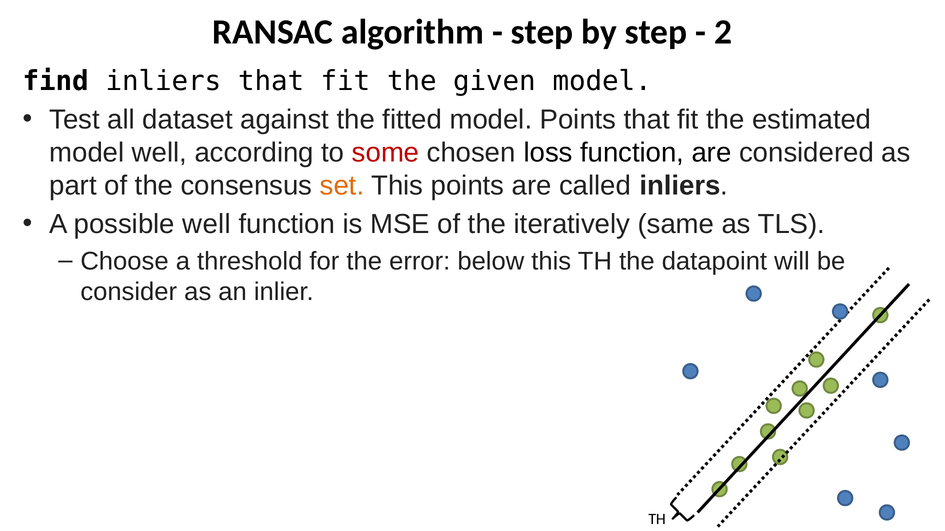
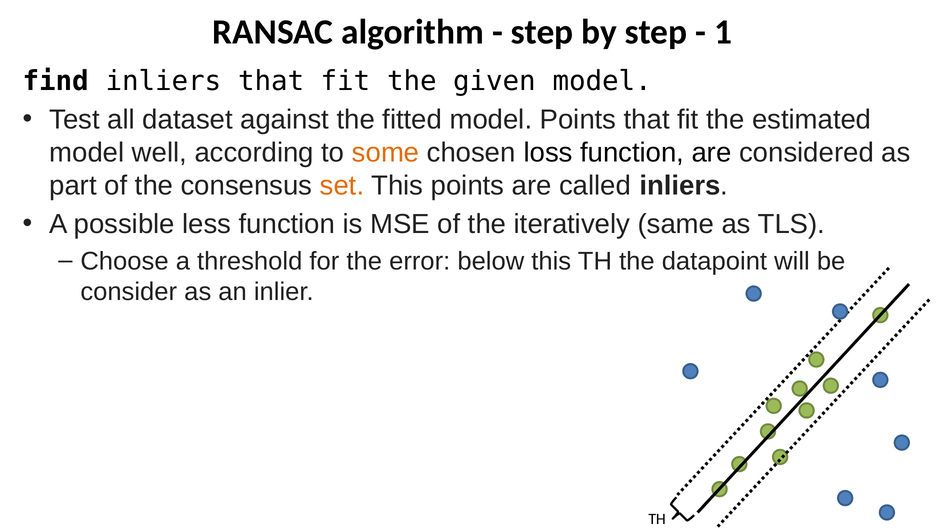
2: 2 -> 1 (723, 32)
some colour: red -> orange (386, 153)
possible well: well -> less (207, 225)
